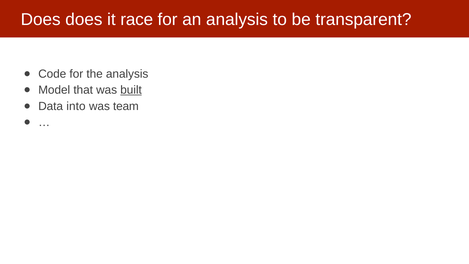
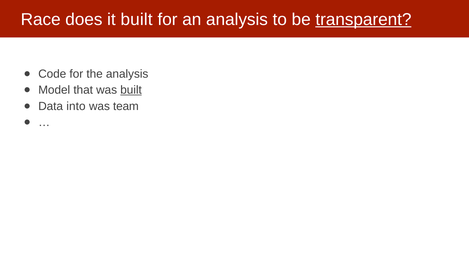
Does: Does -> Race (41, 19)
it race: race -> built (137, 19)
transparent underline: none -> present (363, 19)
